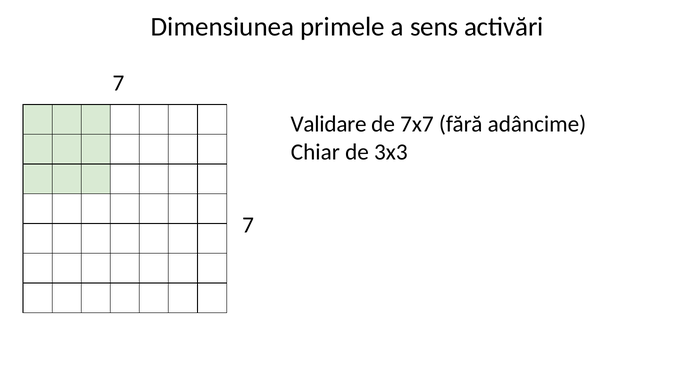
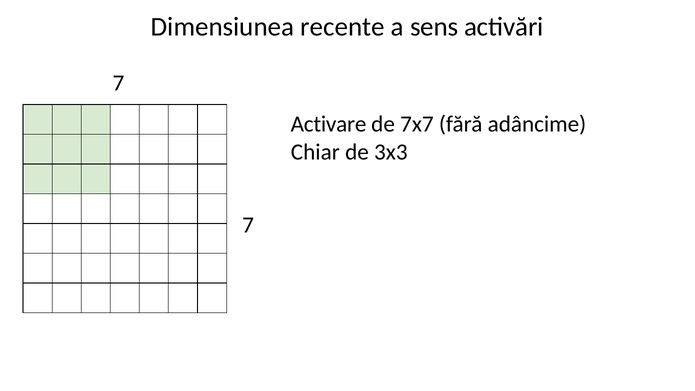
primele: primele -> recente (343, 27)
Validare: Validare -> Activare (329, 124)
